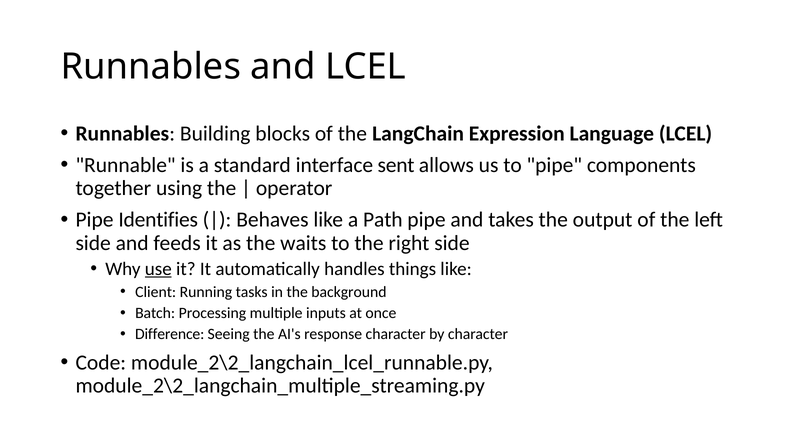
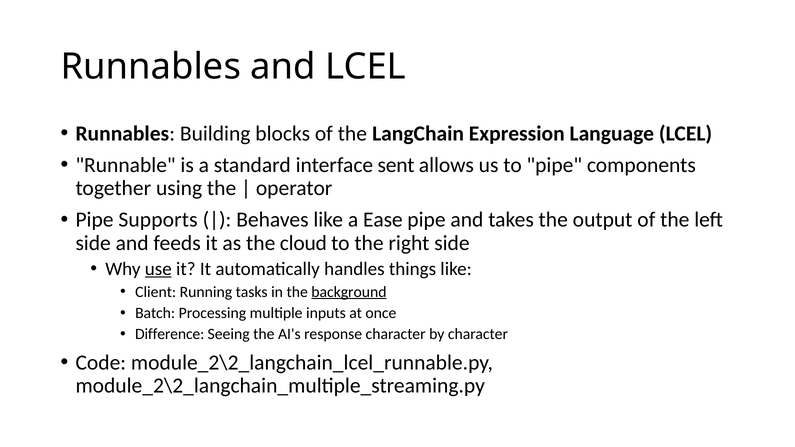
Identifies: Identifies -> Supports (158, 220)
Path: Path -> Ease (383, 220)
waits: waits -> cloud (303, 243)
background underline: none -> present (349, 292)
